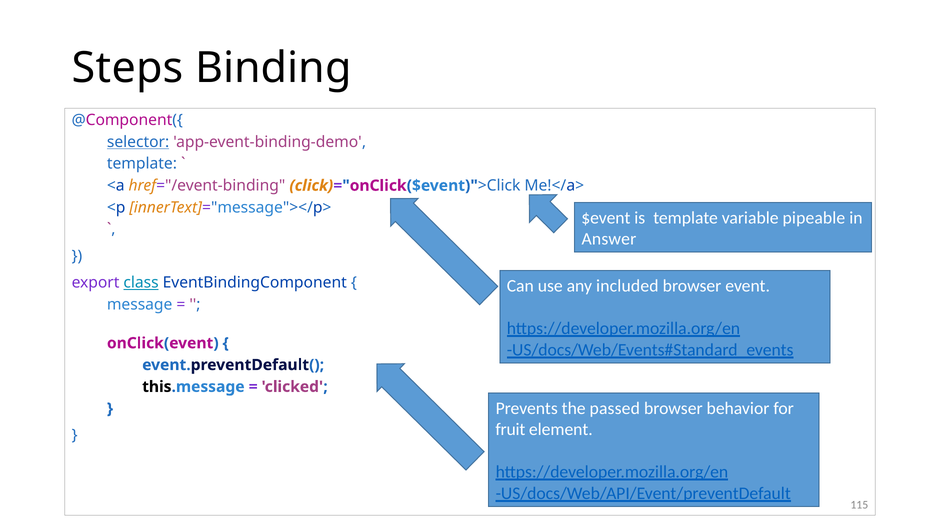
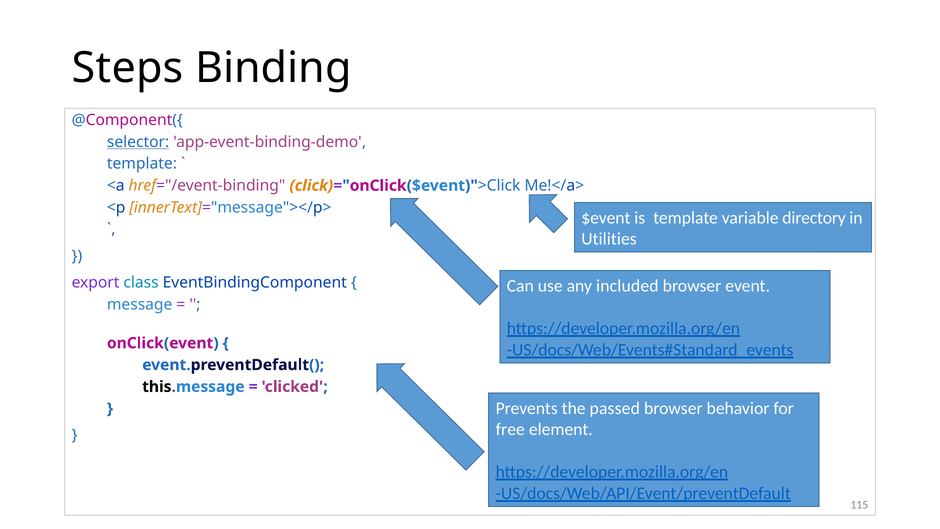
pipeable: pipeable -> directory (814, 218)
Answer: Answer -> Utilities (609, 239)
class underline: present -> none (141, 282)
fruit: fruit -> free (510, 429)
